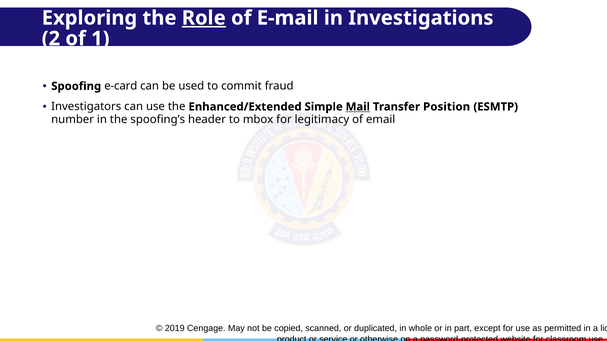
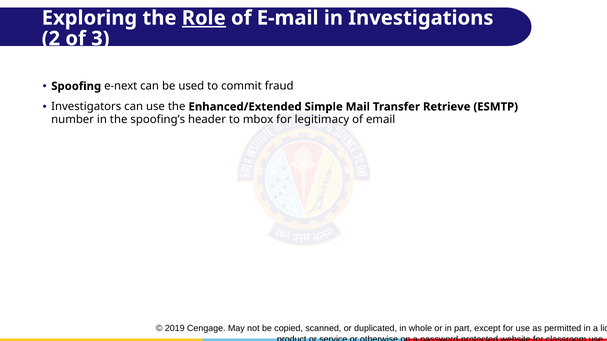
1: 1 -> 3 (100, 39)
e-card: e-card -> e-next (121, 86)
Mail underline: present -> none (358, 107)
Position: Position -> Retrieve (447, 107)
